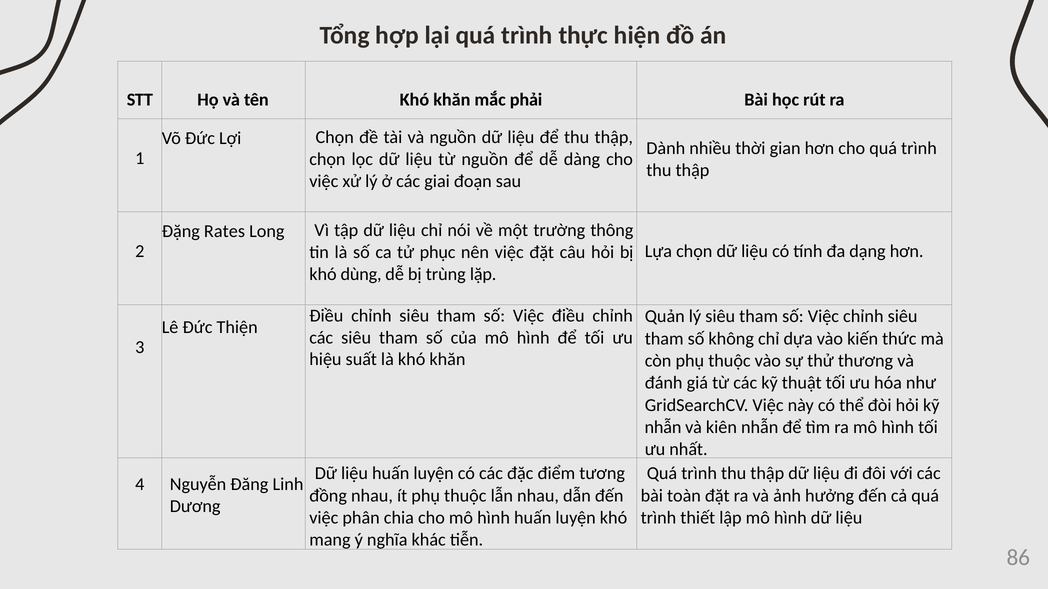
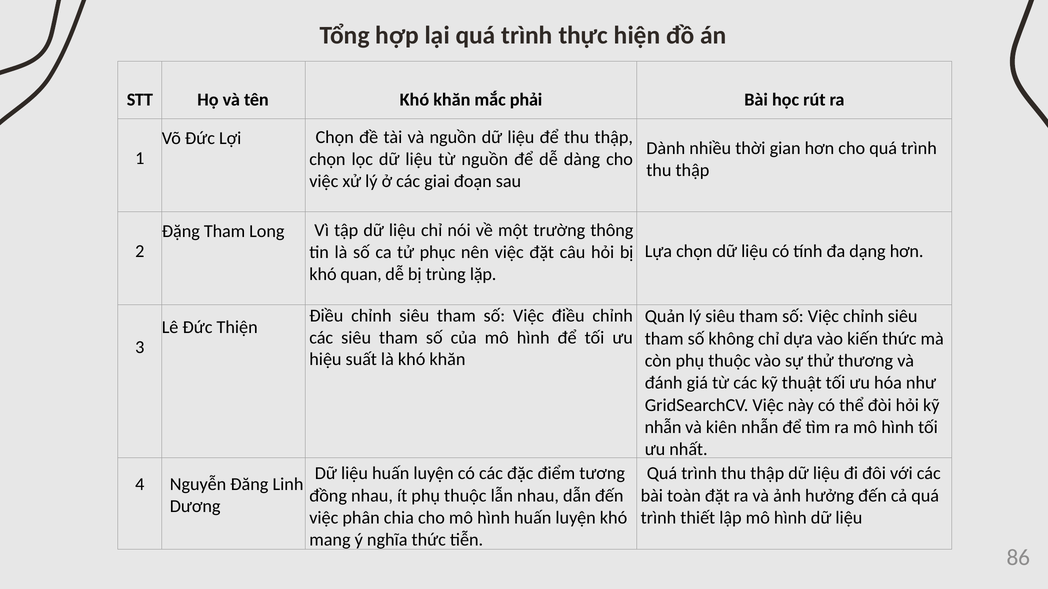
Đặng Rates: Rates -> Tham (225, 231)
dùng: dùng -> quan (361, 275)
nghĩa khác: khác -> thức (429, 540)
